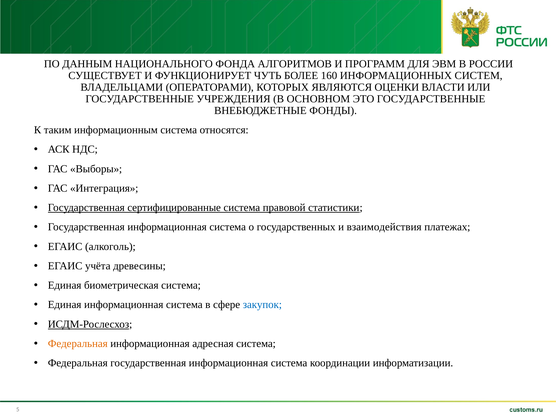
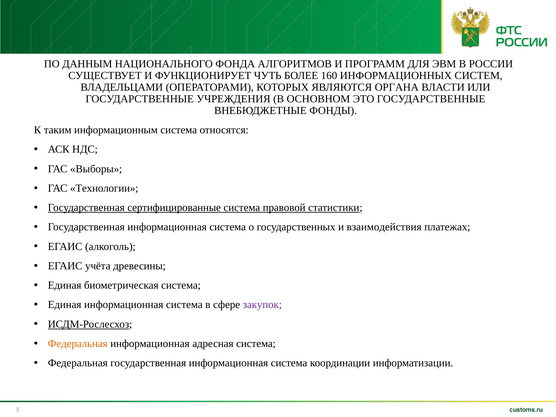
ОЦЕНКИ: ОЦЕНКИ -> ОРГАНА (397, 87)
Интеграция: Интеграция -> Технологии (104, 188)
закупок colour: blue -> purple (262, 305)
